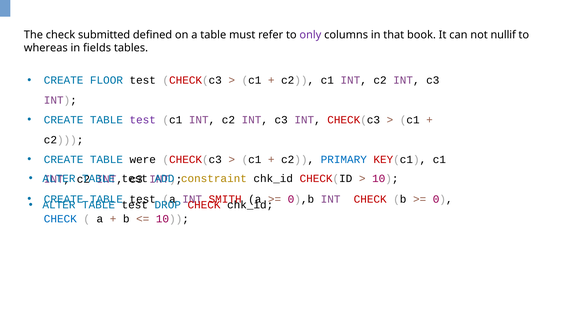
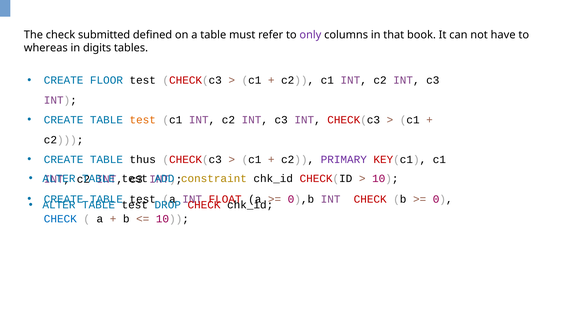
nullif: nullif -> have (503, 35)
fields: fields -> digits (97, 48)
test colour: purple -> orange (143, 120)
were: were -> thus (143, 159)
PRIMARY colour: blue -> purple (344, 159)
SMITH: SMITH -> FLOAT (225, 199)
